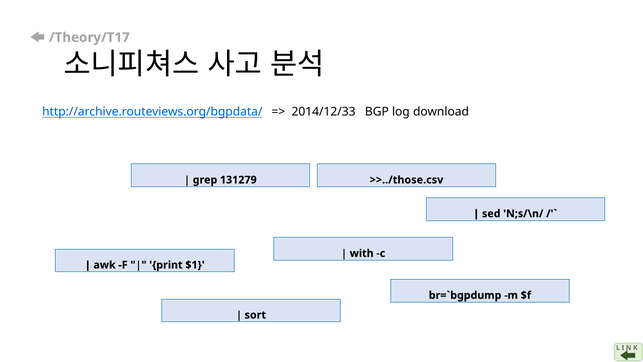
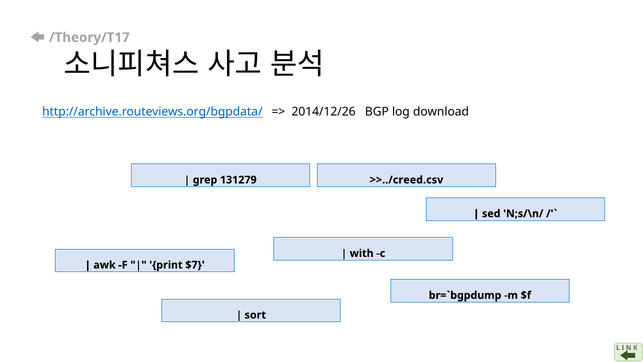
2014/12/33: 2014/12/33 -> 2014/12/26 (324, 112)
>>../those.csv: >>../those.csv -> >>../creed.csv (407, 180)
$1: $1 -> $7 (195, 265)
